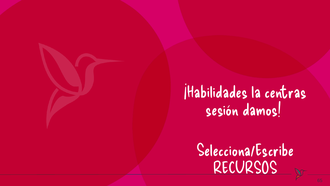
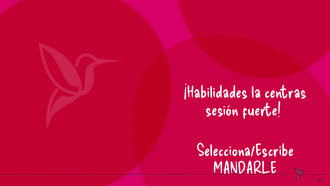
damos: damos -> fuerte (262, 110)
RECURSOS: RECURSOS -> MANDARLE (245, 168)
